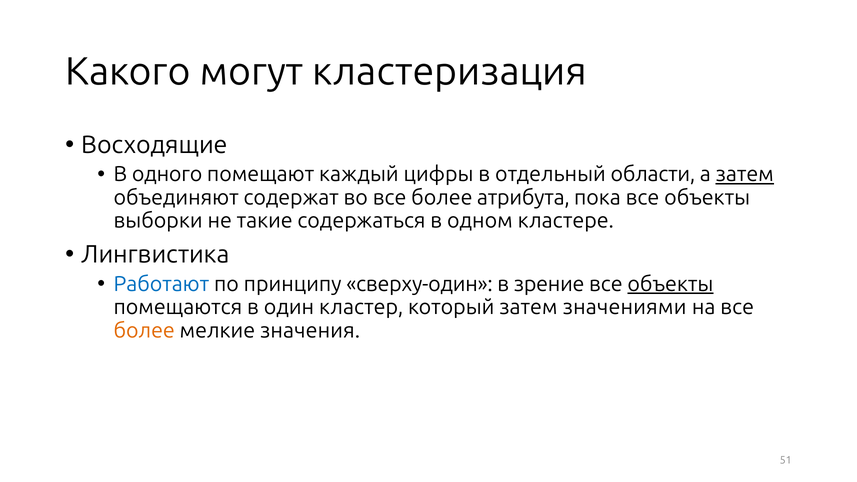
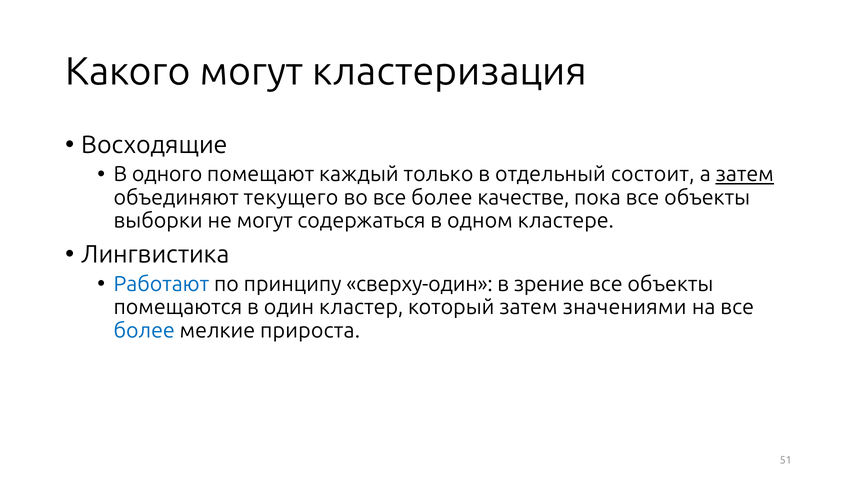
цифры: цифры -> только (438, 174)
области: области -> состоит (653, 174)
содержат: содержат -> текущего (291, 198)
атрибута: атрибута -> качестве (523, 198)
не такие: такие -> могут (265, 221)
объекты underline: present -> none (670, 284)
более colour: orange -> blue (144, 330)
значения: значения -> прироста (310, 330)
